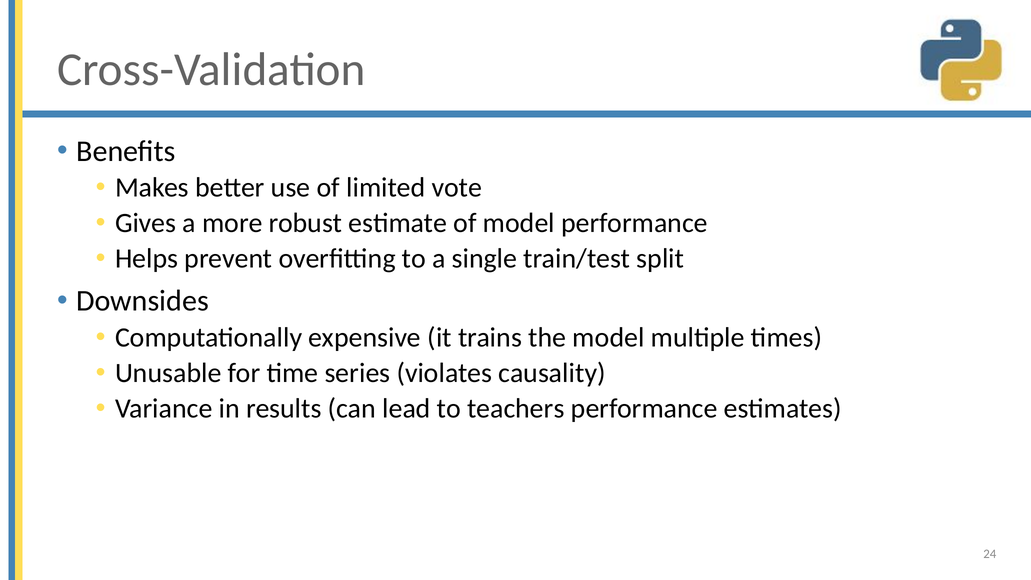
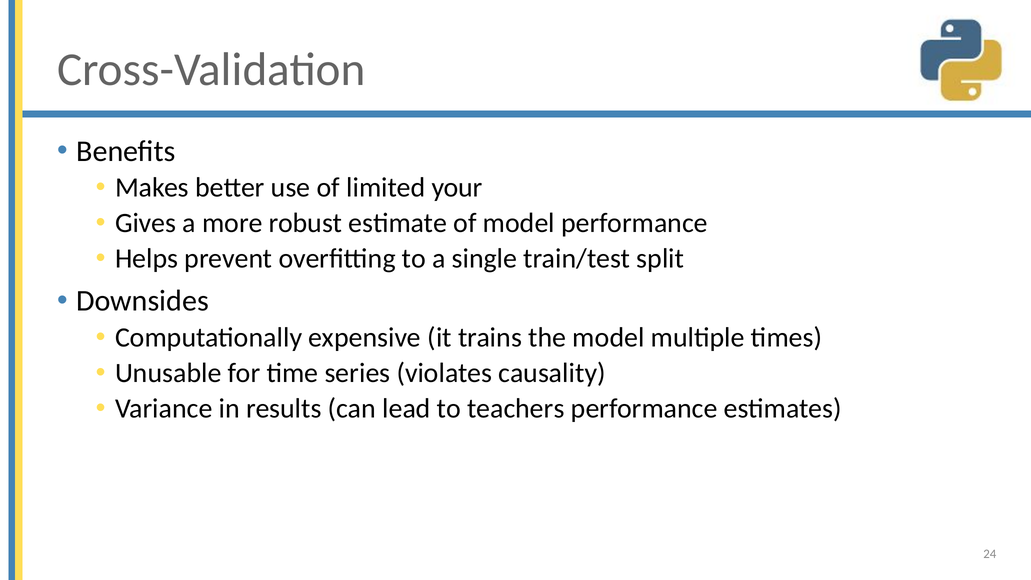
vote: vote -> your (457, 188)
